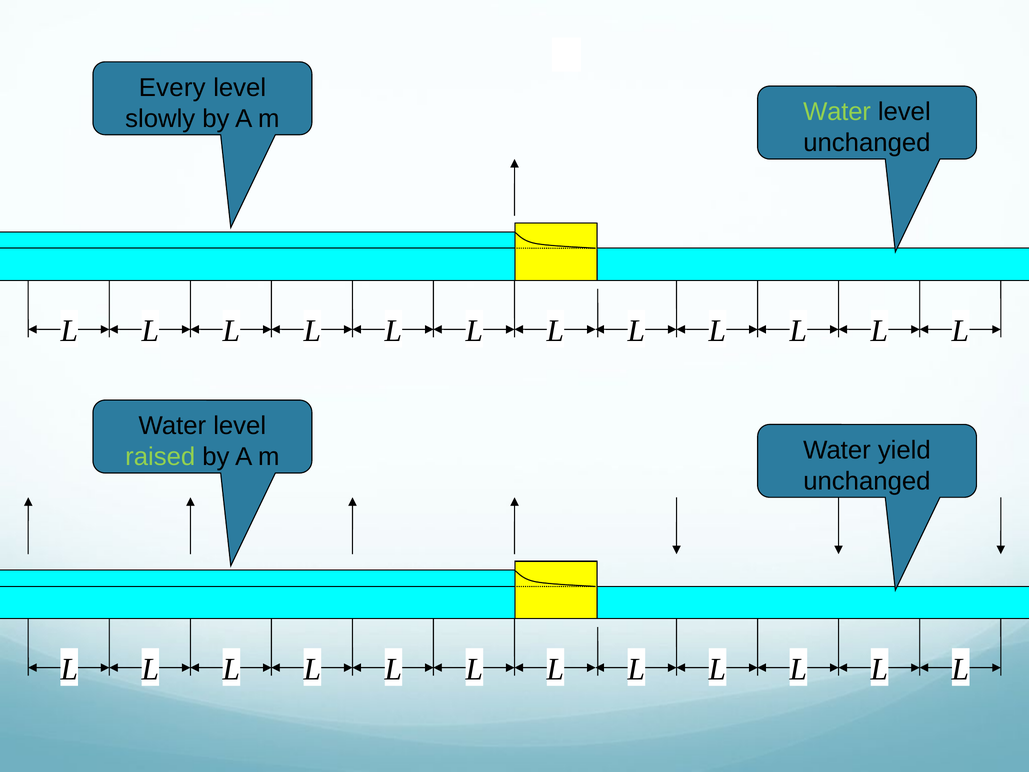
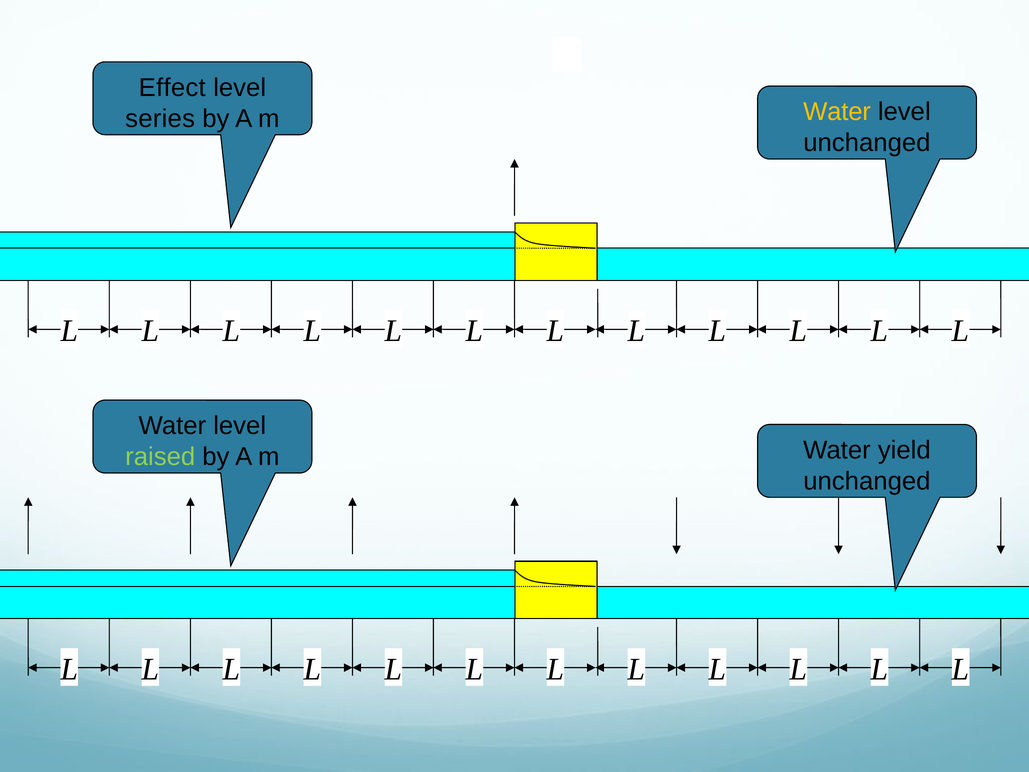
Every: Every -> Effect (172, 88)
slowly: slowly -> series (160, 119)
Water colour: light green -> yellow (837, 112)
